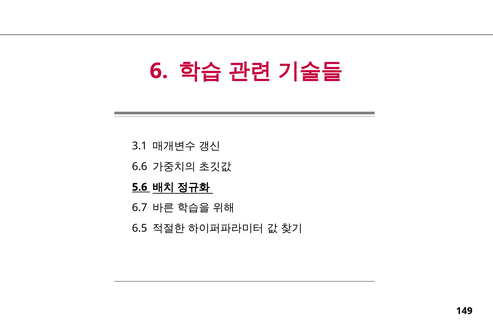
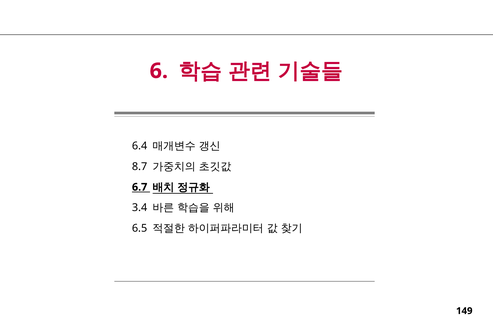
3.1: 3.1 -> 6.4 (140, 146)
6.6: 6.6 -> 8.7 (140, 166)
5.6: 5.6 -> 6.7 (140, 187)
6.7: 6.7 -> 3.4 (140, 208)
